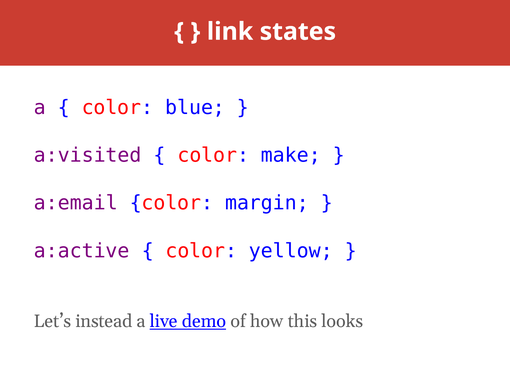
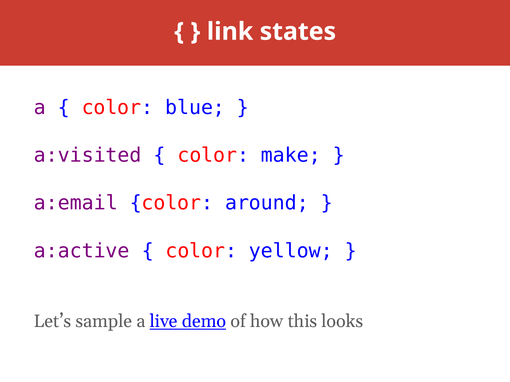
margin: margin -> around (267, 203)
instead: instead -> sample (104, 322)
